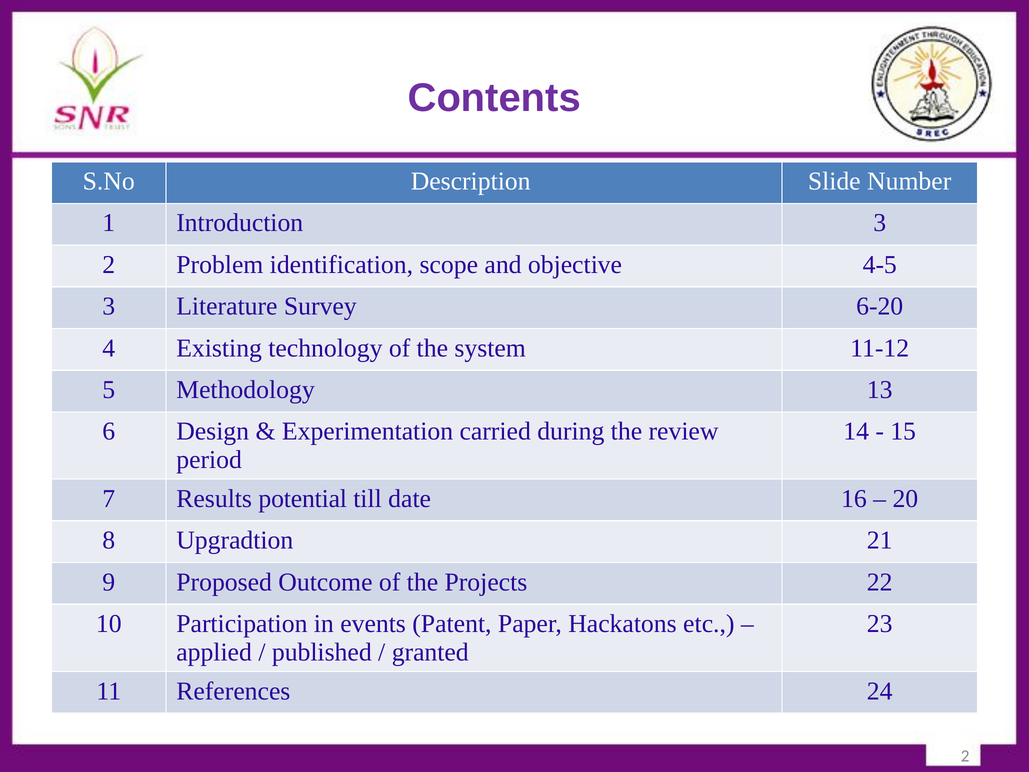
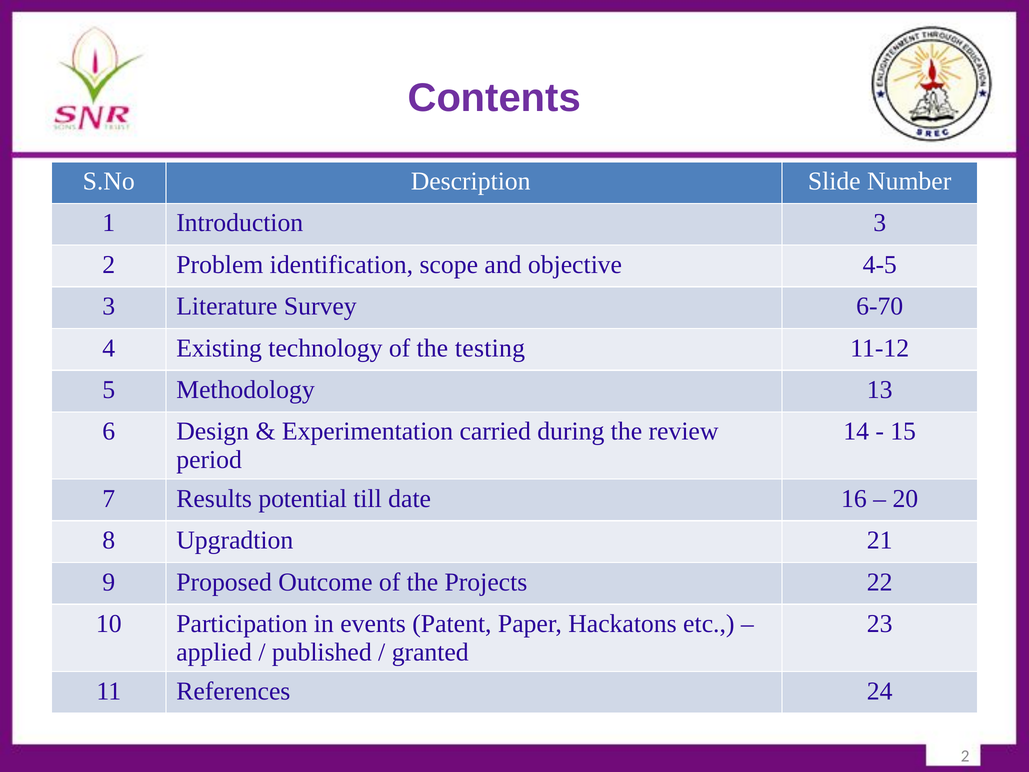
6-20: 6-20 -> 6-70 (880, 306)
system: system -> testing (490, 348)
